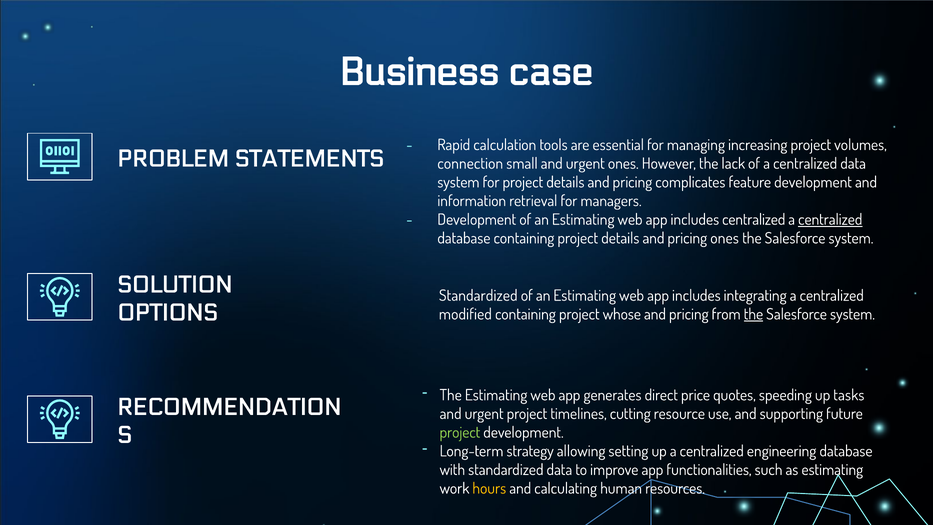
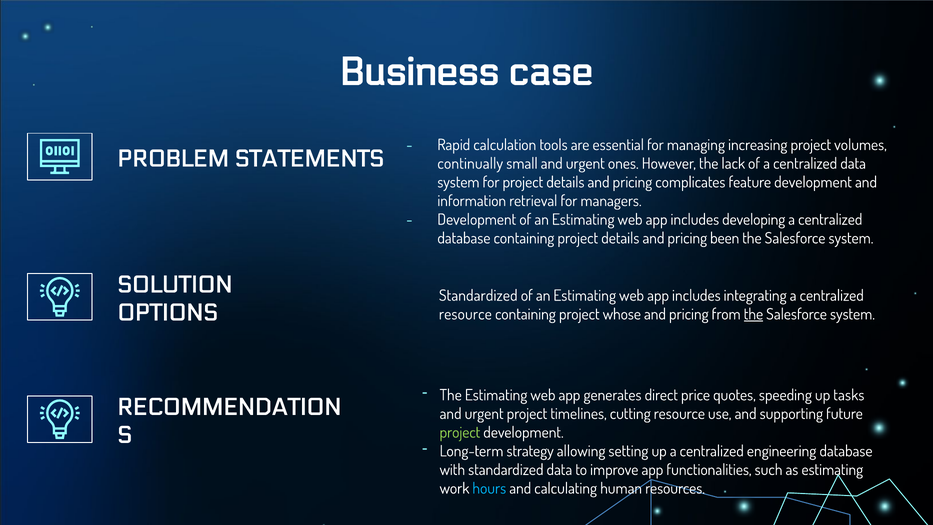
connection: connection -> continually (470, 164)
includes centralized: centralized -> developing (754, 220)
centralized underline: present -> none (830, 220)
pricing ones: ones -> been (725, 238)
modified: modified -> resource (465, 314)
hours colour: yellow -> light blue (489, 488)
